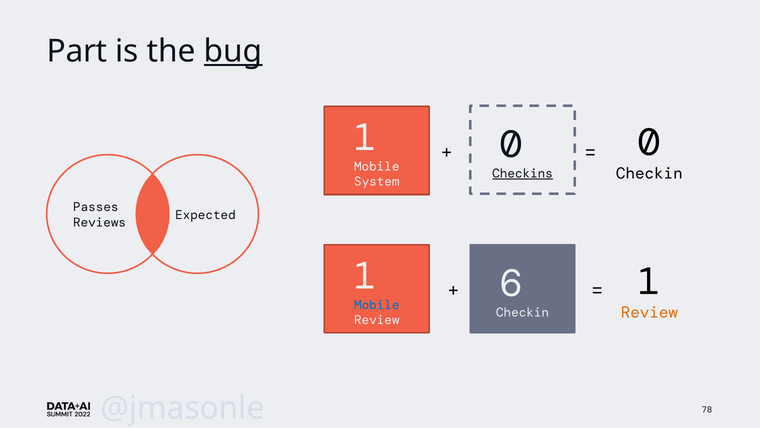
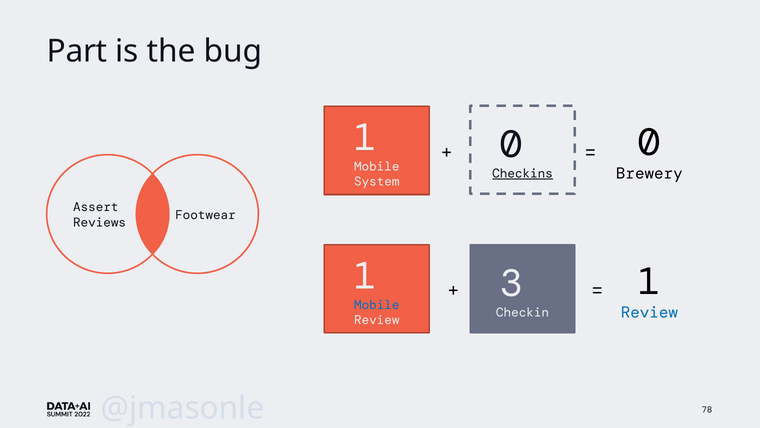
bug underline: present -> none (233, 51)
Checkin: Checkin -> Brewery (649, 174)
Passes: Passes -> Assert (96, 207)
Expected: Expected -> Footwear (205, 215)
6: 6 -> 3 (511, 284)
Review colour: orange -> blue (649, 312)
